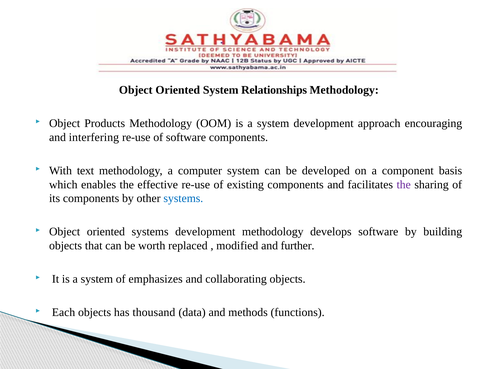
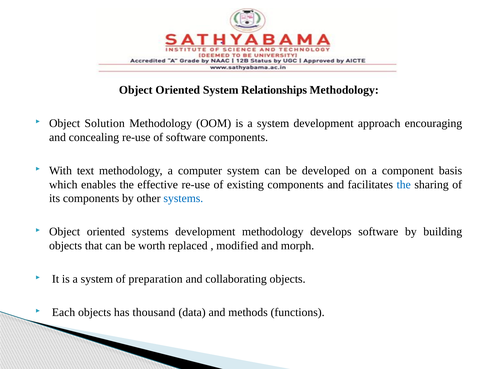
Products: Products -> Solution (105, 123)
interfering: interfering -> concealing (94, 137)
the colour: purple -> blue (404, 185)
further: further -> morph (298, 246)
emphasizes: emphasizes -> preparation (156, 279)
